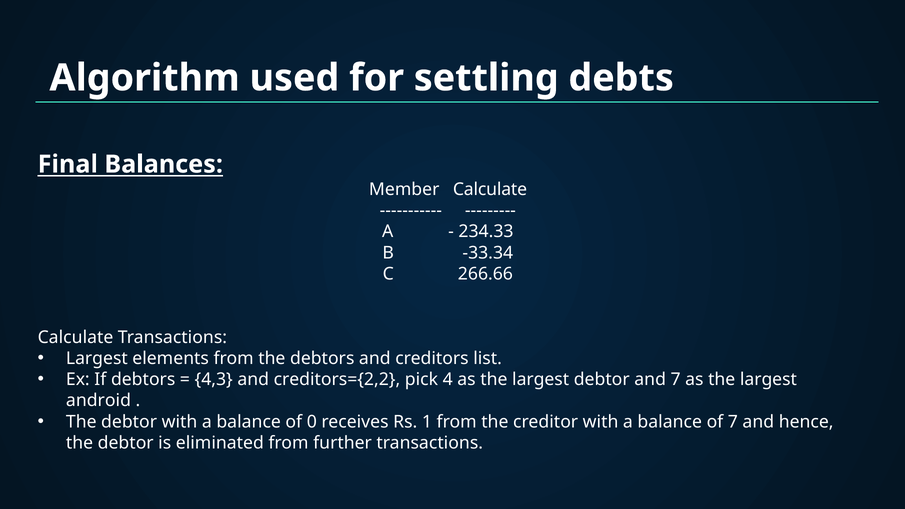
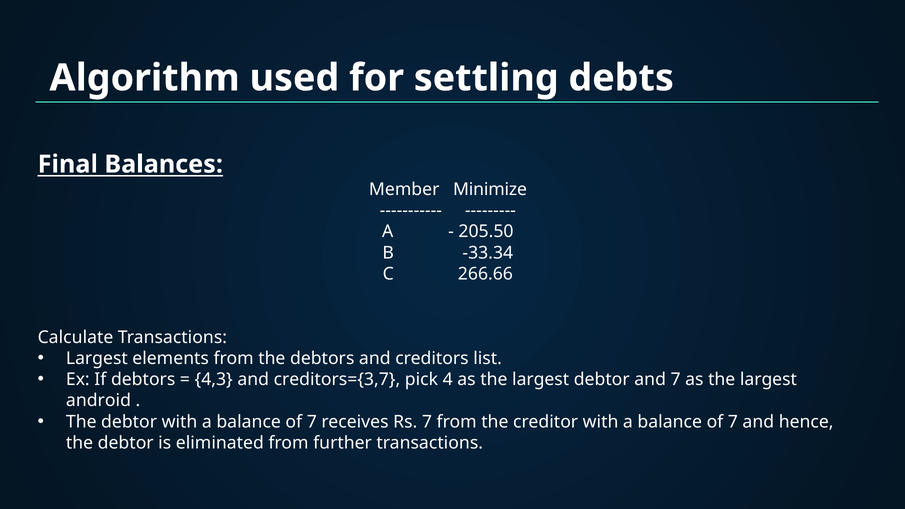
Member Calculate: Calculate -> Minimize (490, 189)
234.33: 234.33 -> 205.50 (486, 232)
creditors={2,2: creditors={2,2 -> creditors={3,7 (337, 380)
0: 0 -> 7 (312, 422)
Rs 1: 1 -> 7 (427, 422)
